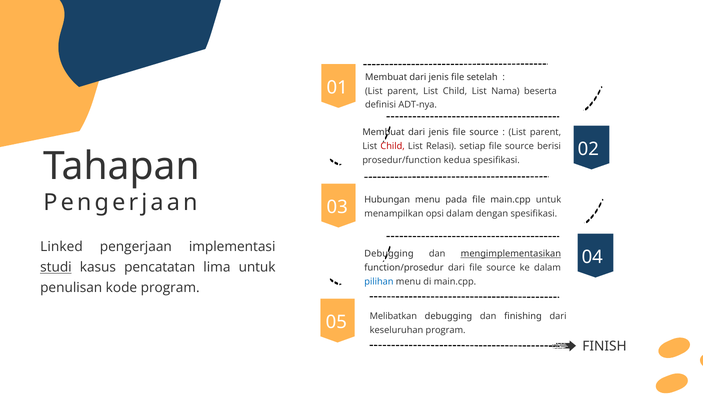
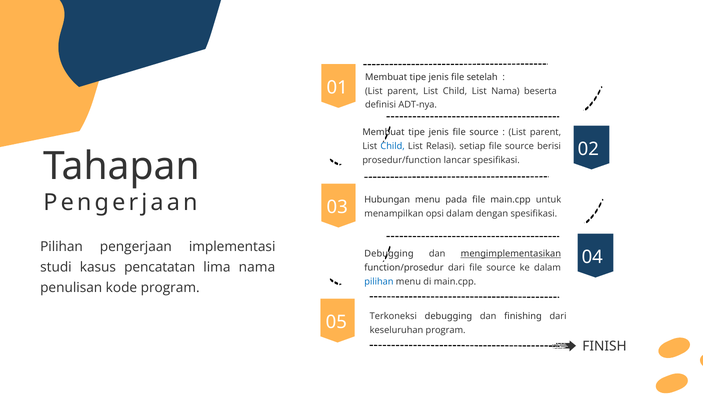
dari: dari -> tipe (418, 77)
dari: dari -> tipe (417, 133)
Child colour: red -> blue (393, 146)
kedua: kedua -> lancar (457, 160)
Linked: Linked -> Pilihan (62, 247)
studi underline: present -> none (56, 268)
lima untuk: untuk -> nama (257, 268)
Melibatkan: Melibatkan -> Terkoneksi (393, 317)
